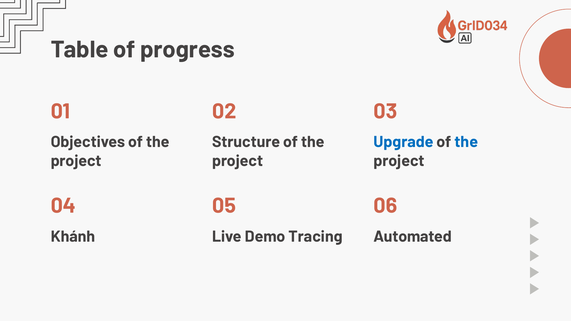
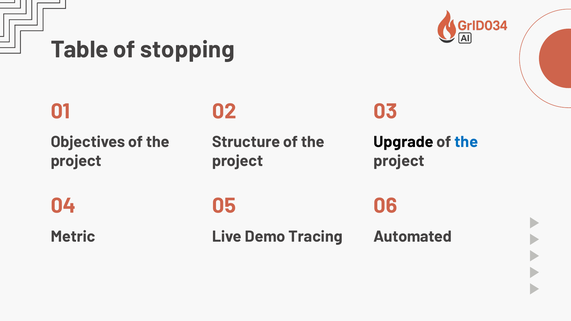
progress: progress -> stopping (187, 50)
Upgrade colour: blue -> black (404, 142)
Khánh: Khánh -> Metric (73, 237)
